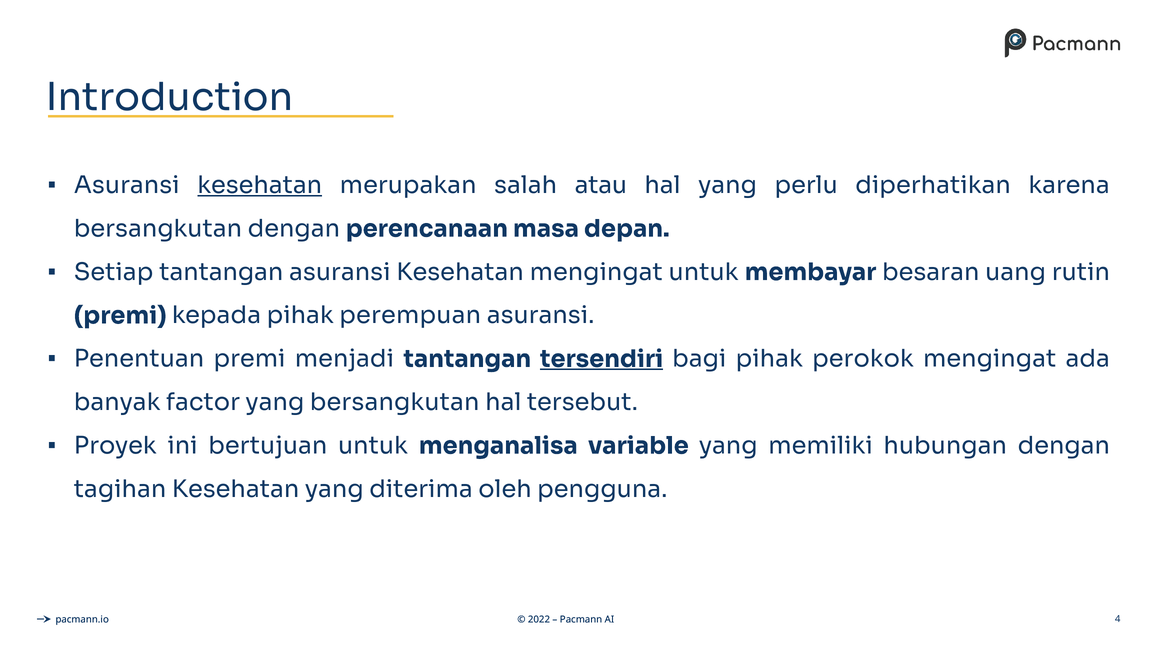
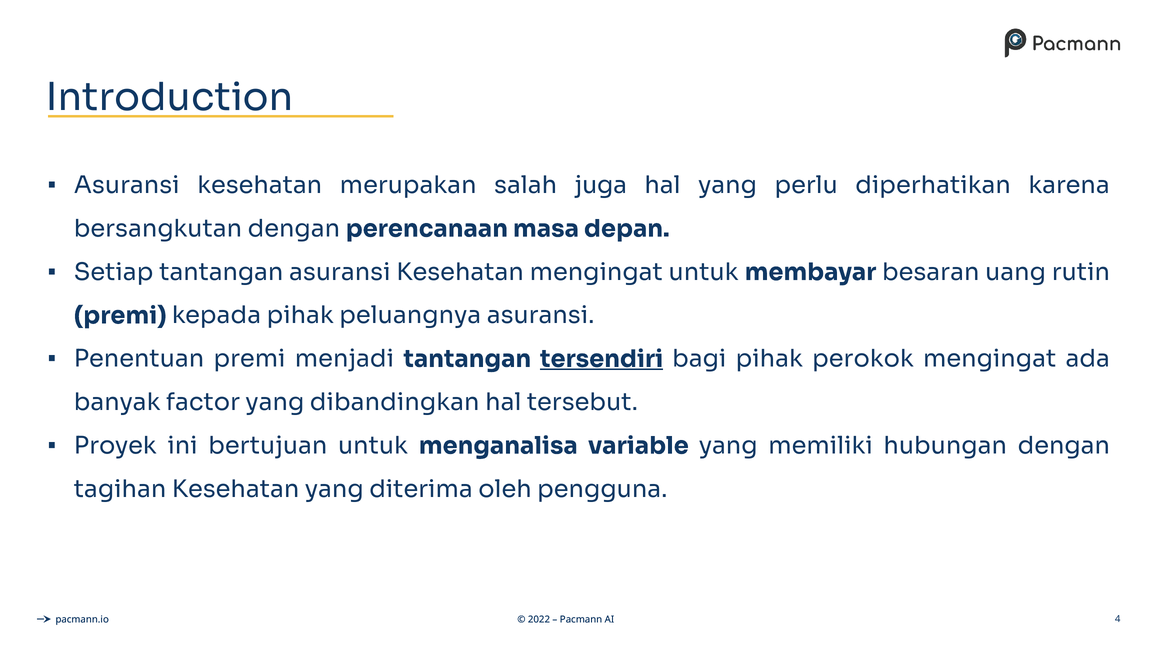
kesehatan underline: present -> none (260, 185)
atau: atau -> juga (601, 185)
perempuan: perempuan -> peluangnya (410, 315)
yang bersangkutan: bersangkutan -> dibandingkan (395, 402)
